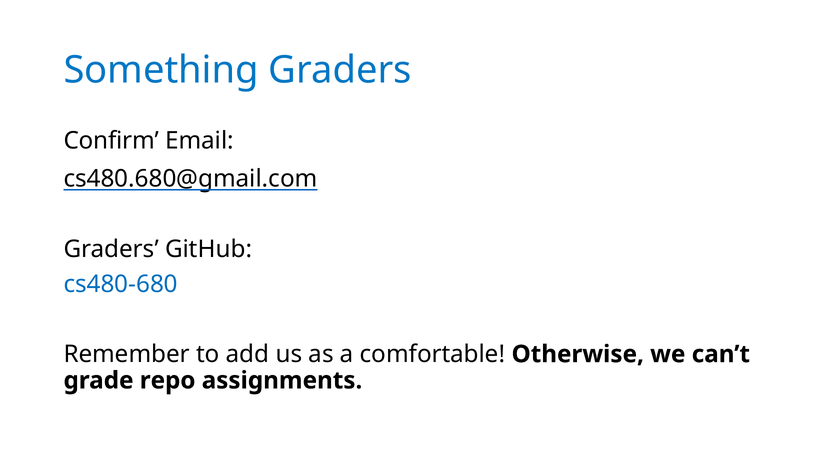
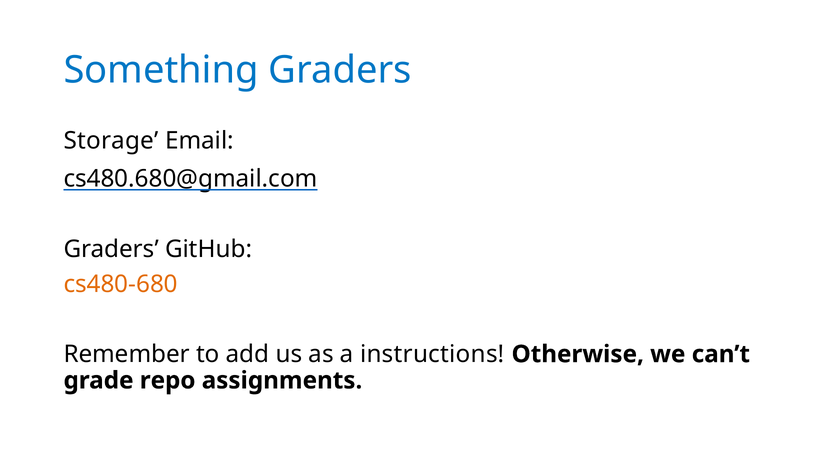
Confirm: Confirm -> Storage (111, 141)
cs480-680 colour: blue -> orange (121, 284)
comfortable: comfortable -> instructions (432, 354)
